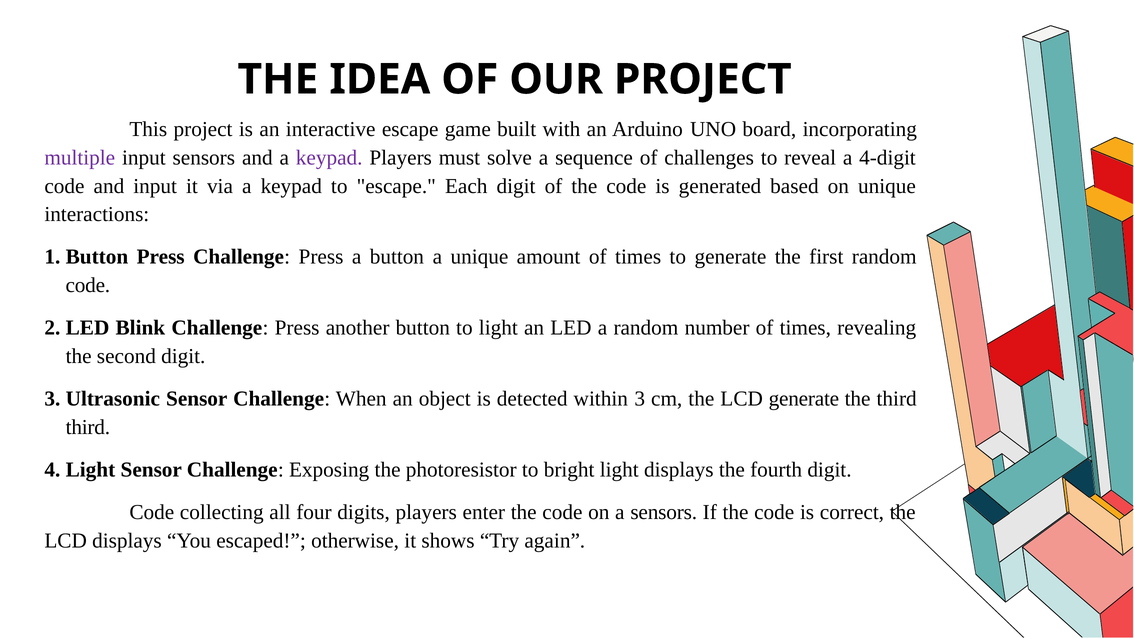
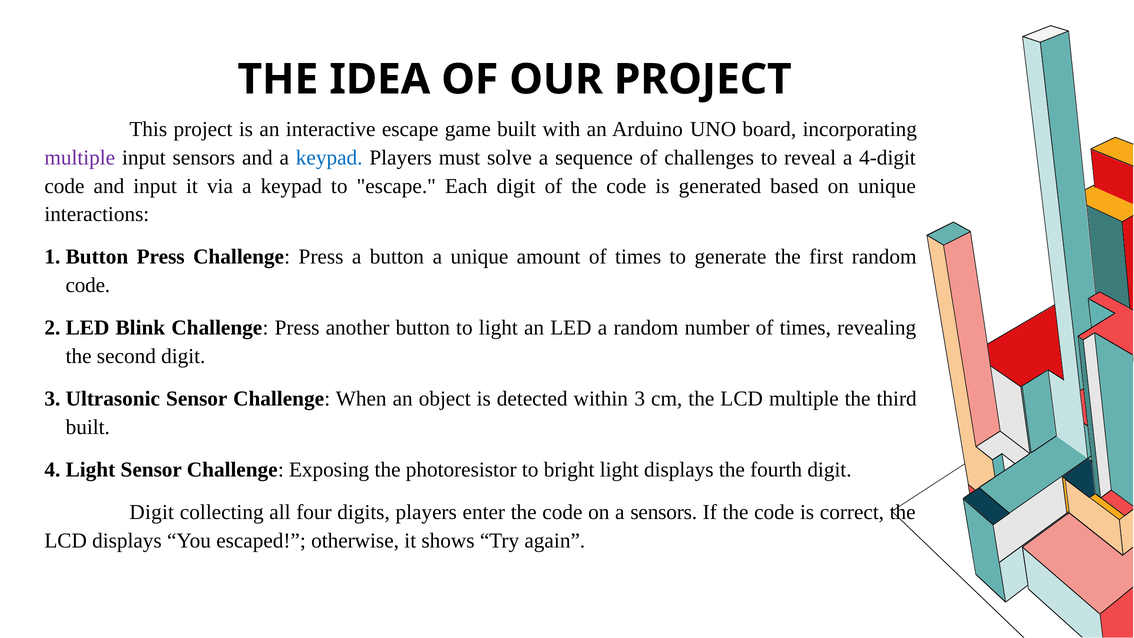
keypad colour: purple -> blue (329, 158)
LCD generate: generate -> multiple (804, 399)
third: third -> built (88, 427)
Code: Code -> Digit (152, 512)
